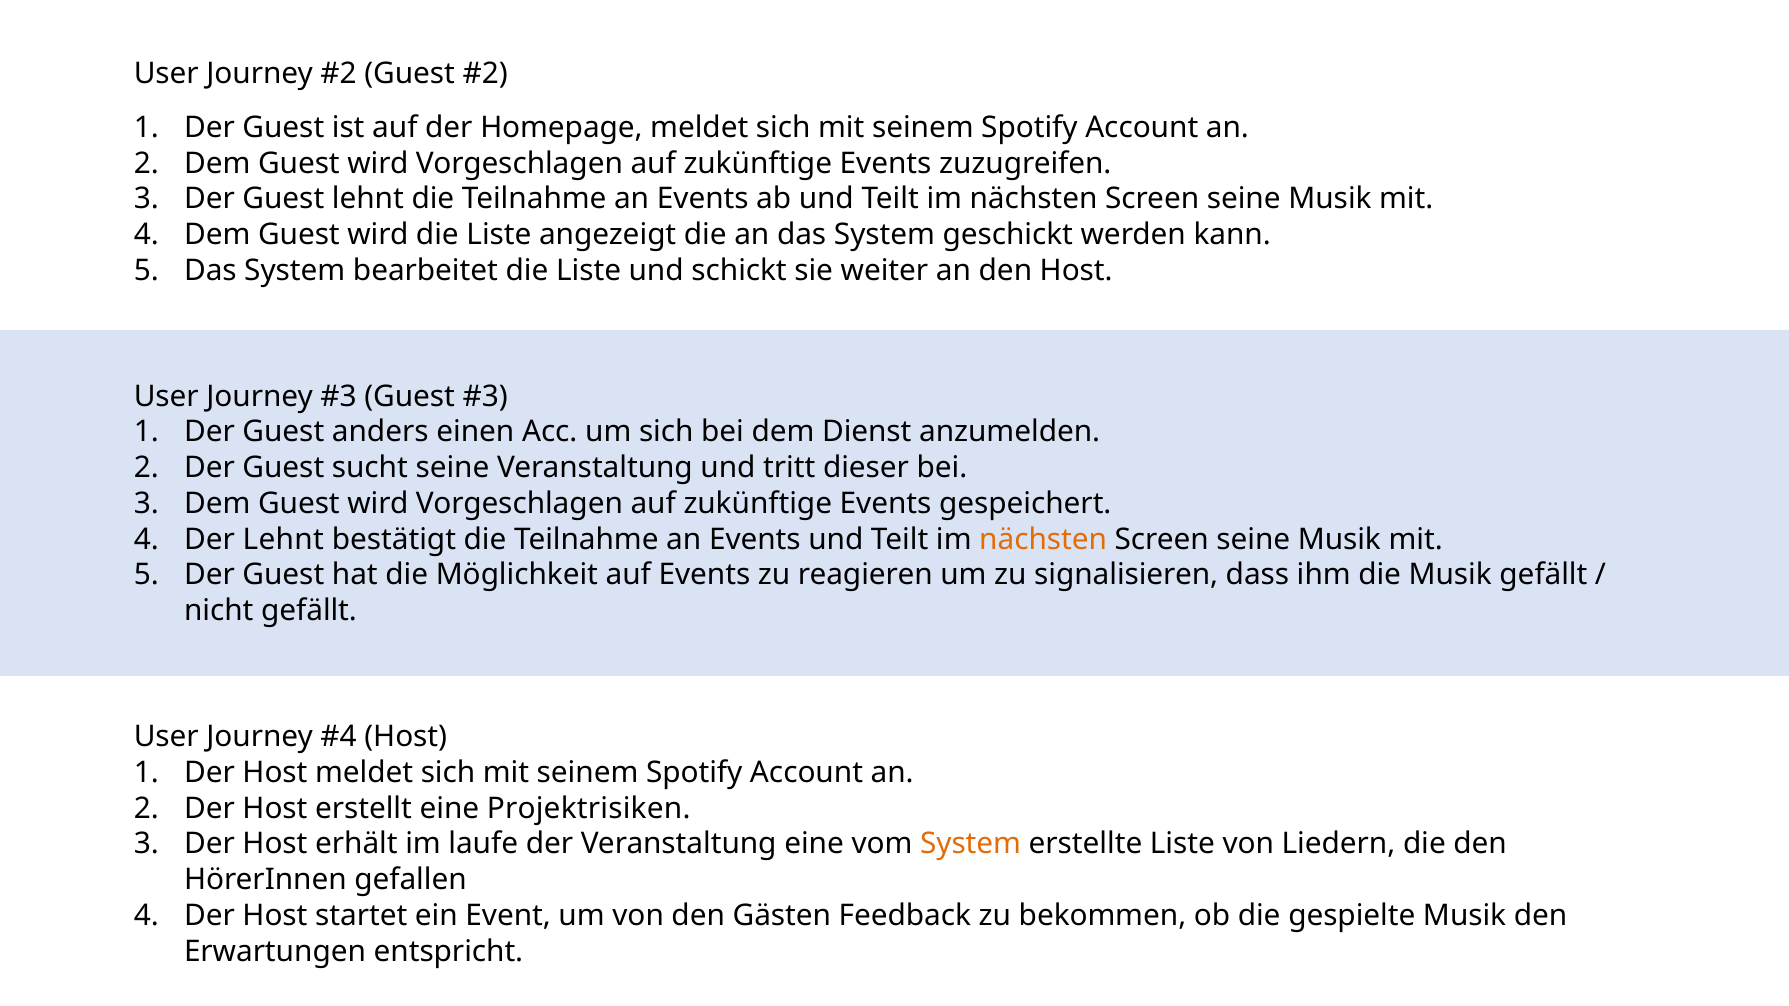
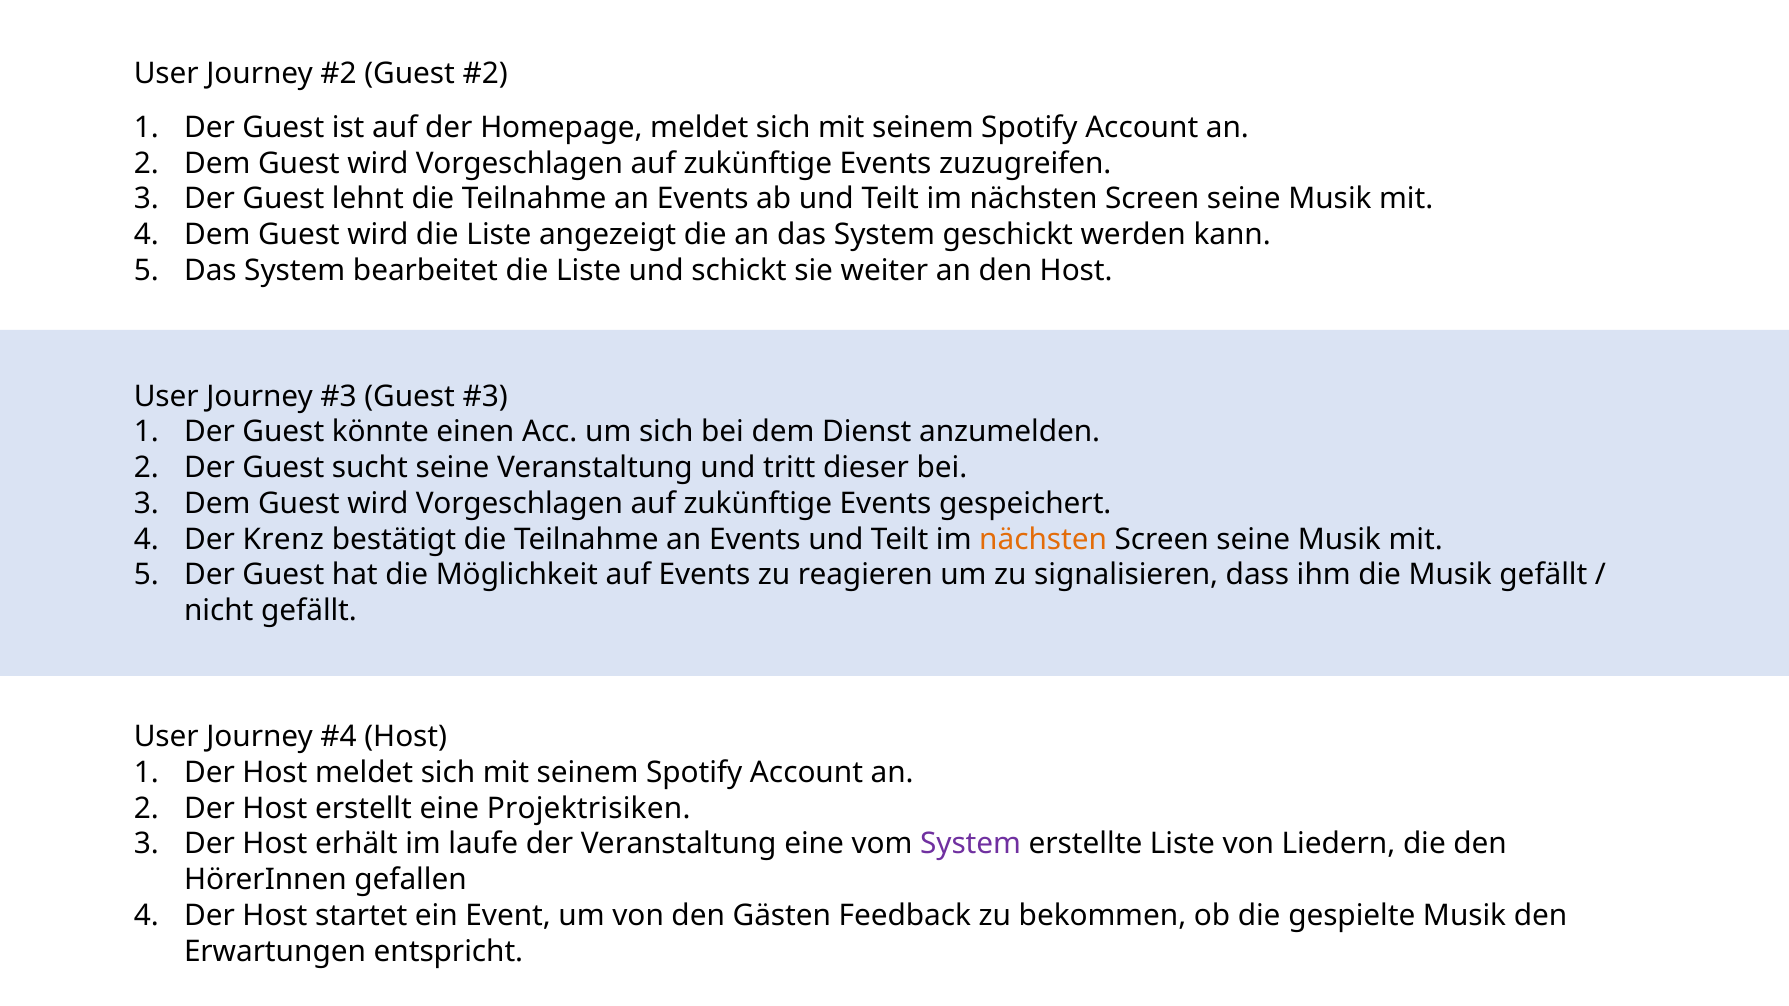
anders: anders -> könnte (380, 432)
Der Lehnt: Lehnt -> Krenz (283, 540)
System colour: orange -> purple (971, 844)
